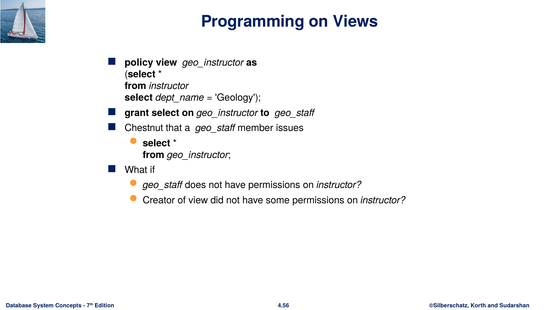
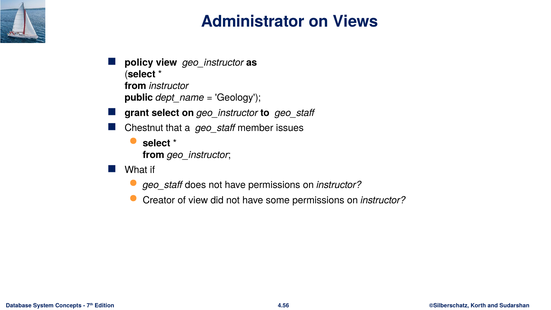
Programming: Programming -> Administrator (253, 22)
select: select -> public (139, 98)
